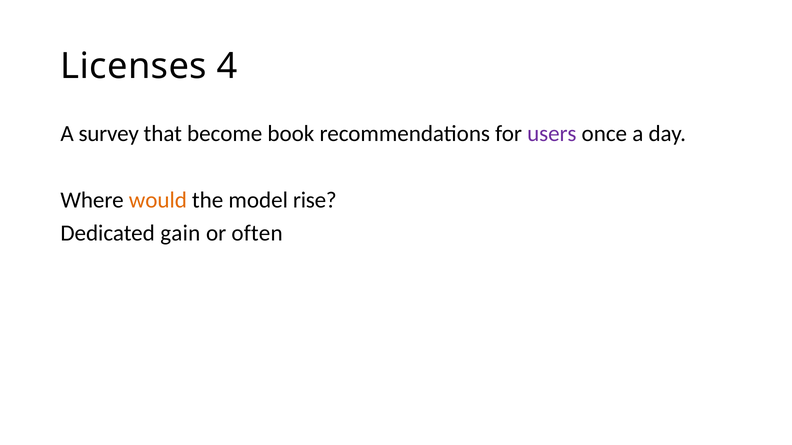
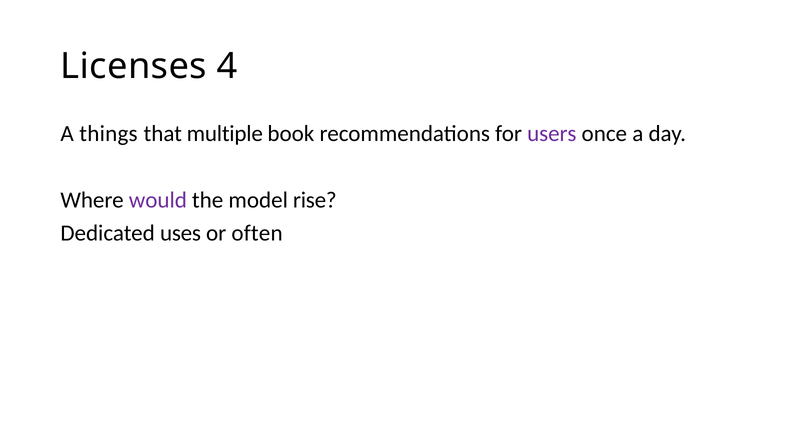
survey: survey -> things (108, 134)
become: become -> multiple (225, 134)
would colour: orange -> purple (158, 200)
gain: gain -> uses (181, 234)
